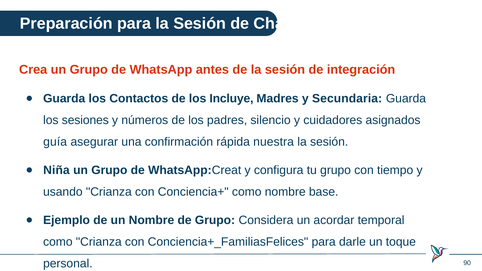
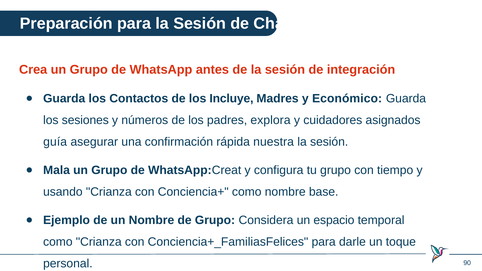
Secundaria: Secundaria -> Económico (347, 99)
silencio: silencio -> explora (271, 120)
Niña: Niña -> Mala (57, 170)
acordar: acordar -> espacio (334, 220)
